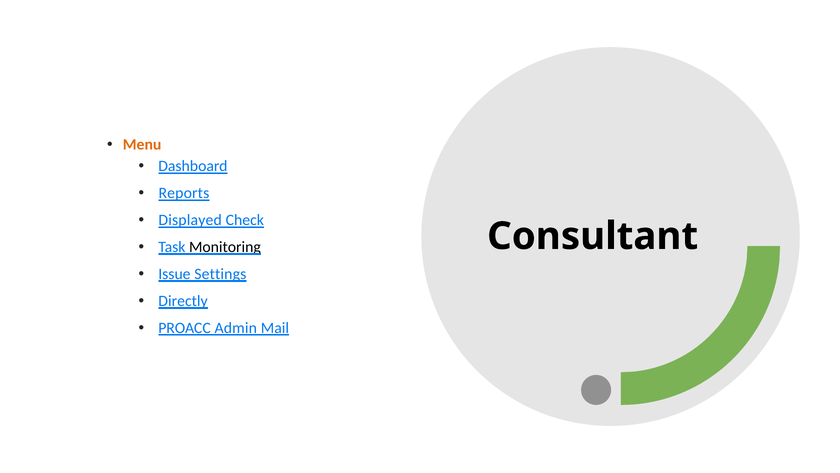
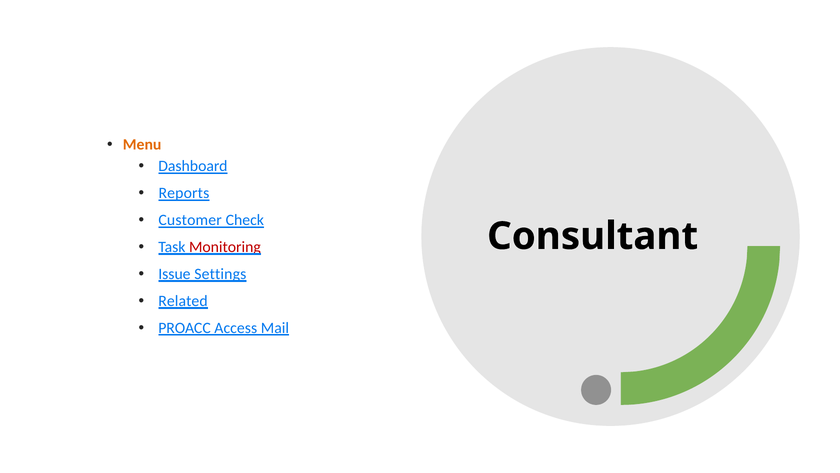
Displayed: Displayed -> Customer (190, 220)
Monitoring colour: black -> red (225, 247)
Directly: Directly -> Related (183, 301)
Admin: Admin -> Access (236, 328)
